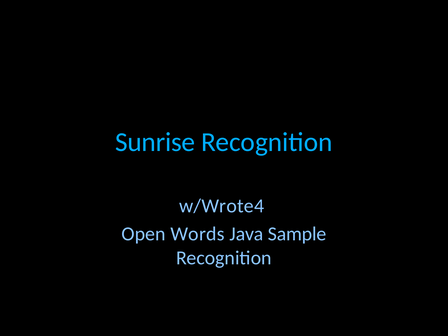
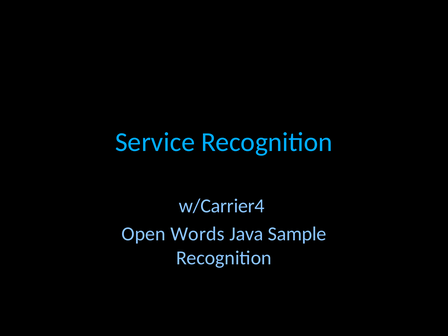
Sunrise: Sunrise -> Service (155, 142)
w/Wrote4: w/Wrote4 -> w/Carrier4 (222, 206)
